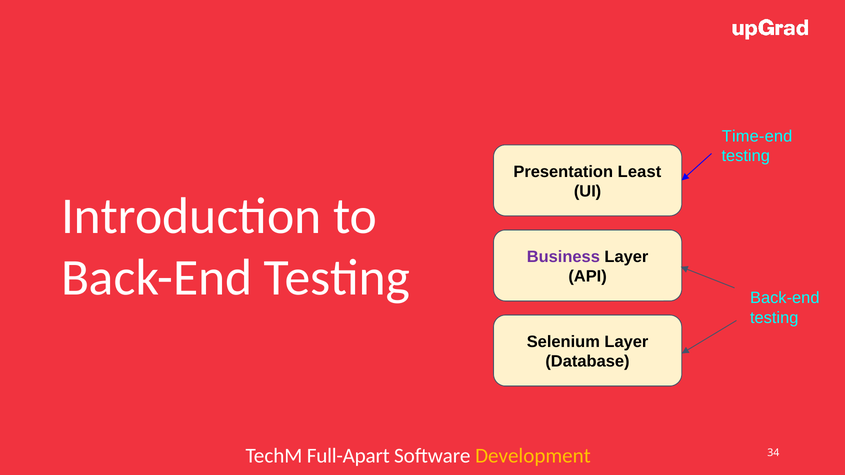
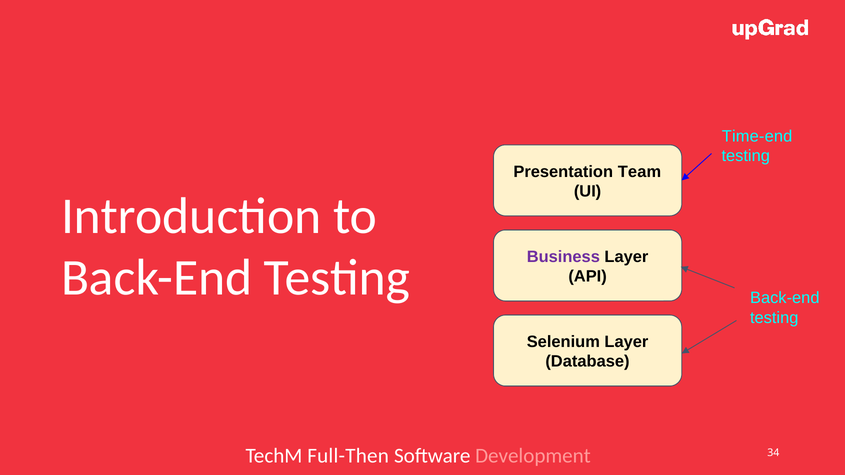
Least: Least -> Team (640, 172)
Full-Apart: Full-Apart -> Full-Then (348, 456)
Development colour: yellow -> pink (533, 456)
